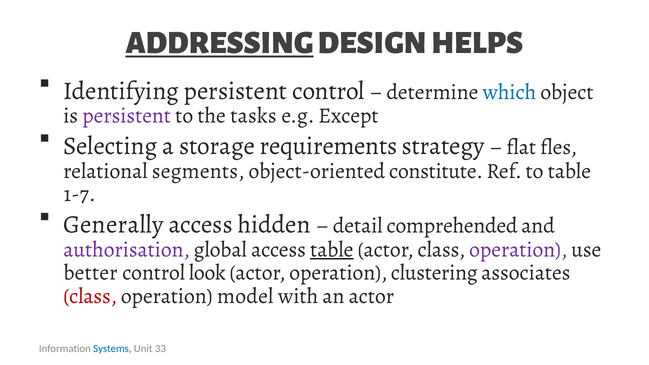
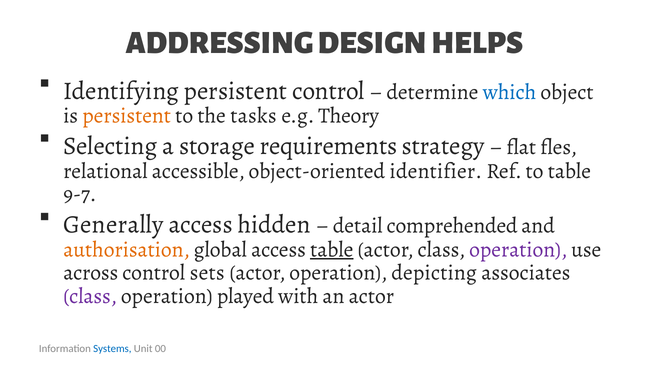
ADDRESSING underline: present -> none (220, 43)
persistent colour: purple -> orange (127, 116)
Except: Except -> Theory (349, 116)
segments: segments -> accessible (198, 171)
constitute: constitute -> identifier (436, 171)
1-7: 1-7 -> 9-7 (80, 194)
authorisation colour: purple -> orange (127, 250)
better: better -> across (91, 273)
look: look -> sets (207, 273)
clustering: clustering -> depicting (434, 273)
class colour: red -> purple (90, 296)
model: model -> played (245, 296)
33: 33 -> 00 (160, 349)
